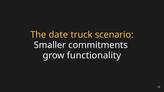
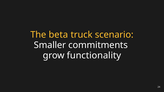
date: date -> beta (58, 35)
